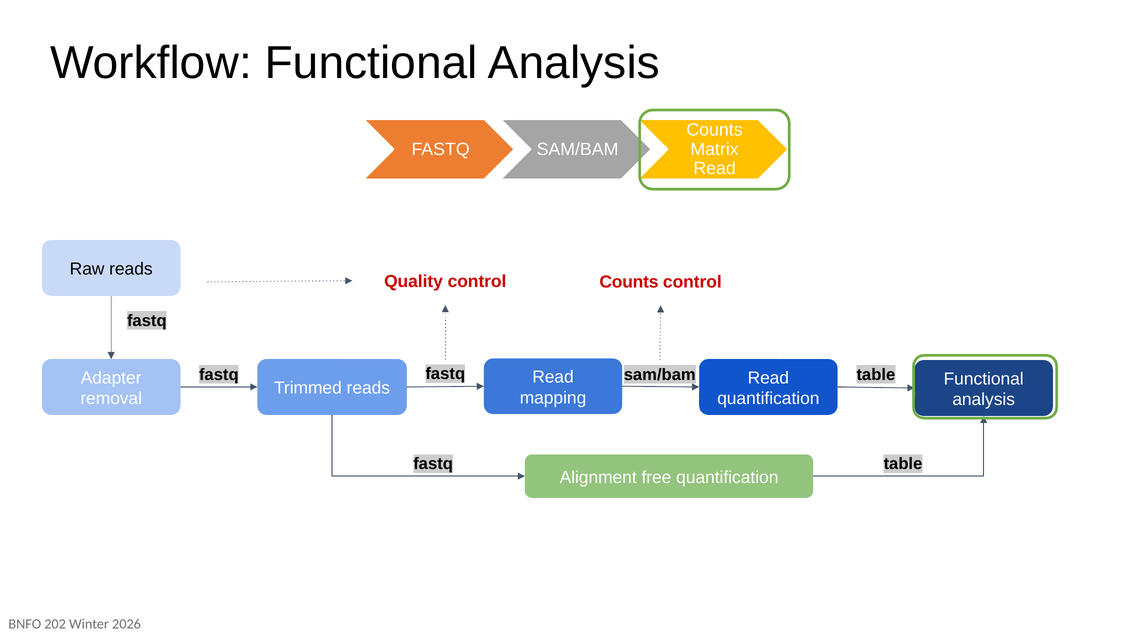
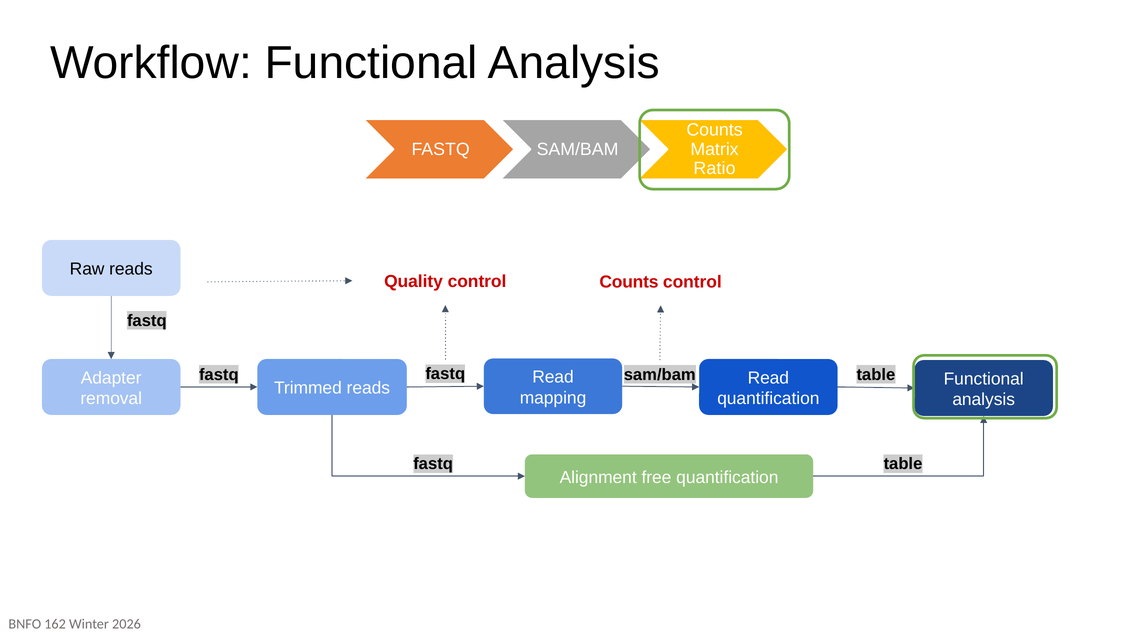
Read: Read -> Ratio (714, 168)
202: 202 -> 162 (55, 624)
